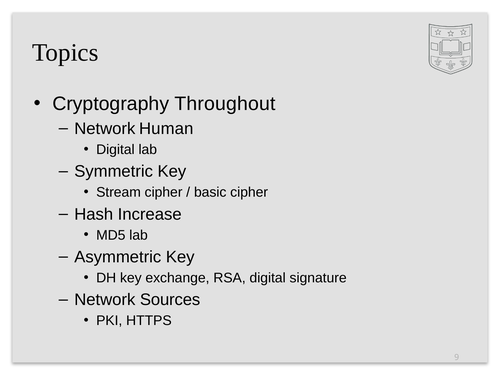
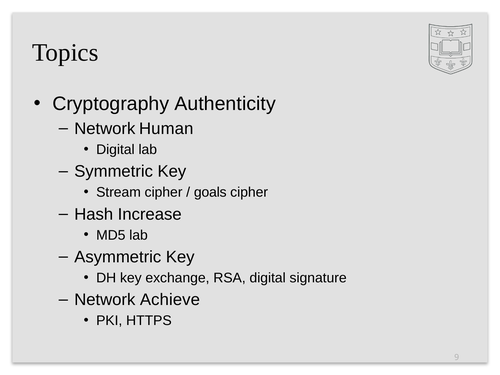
Throughout: Throughout -> Authenticity (225, 104)
basic: basic -> goals (210, 192)
Sources: Sources -> Achieve (170, 300)
